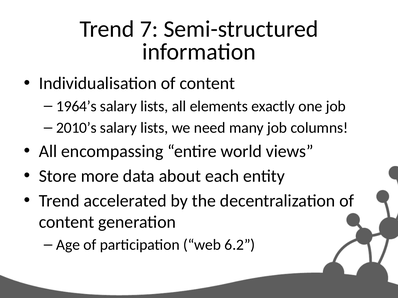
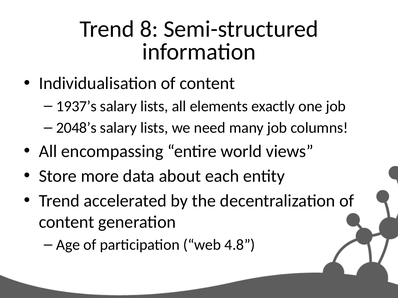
7: 7 -> 8 (149, 29)
1964’s: 1964’s -> 1937’s (76, 106)
2010’s: 2010’s -> 2048’s (76, 128)
6.2: 6.2 -> 4.8 (240, 245)
